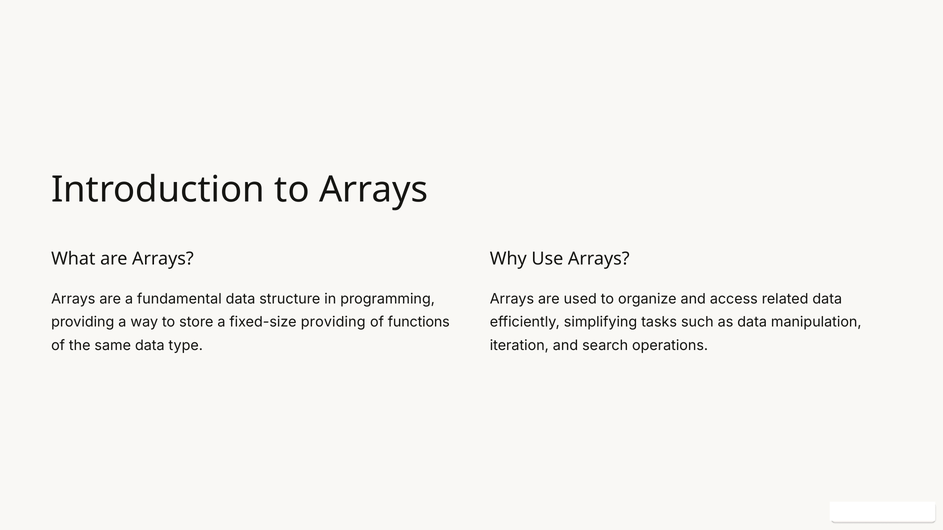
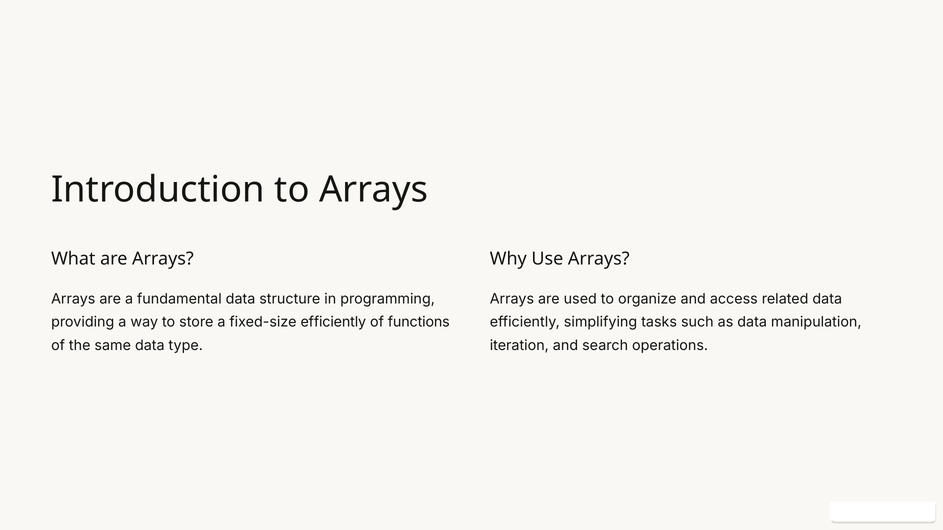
fixed-size providing: providing -> efficiently (333, 322)
